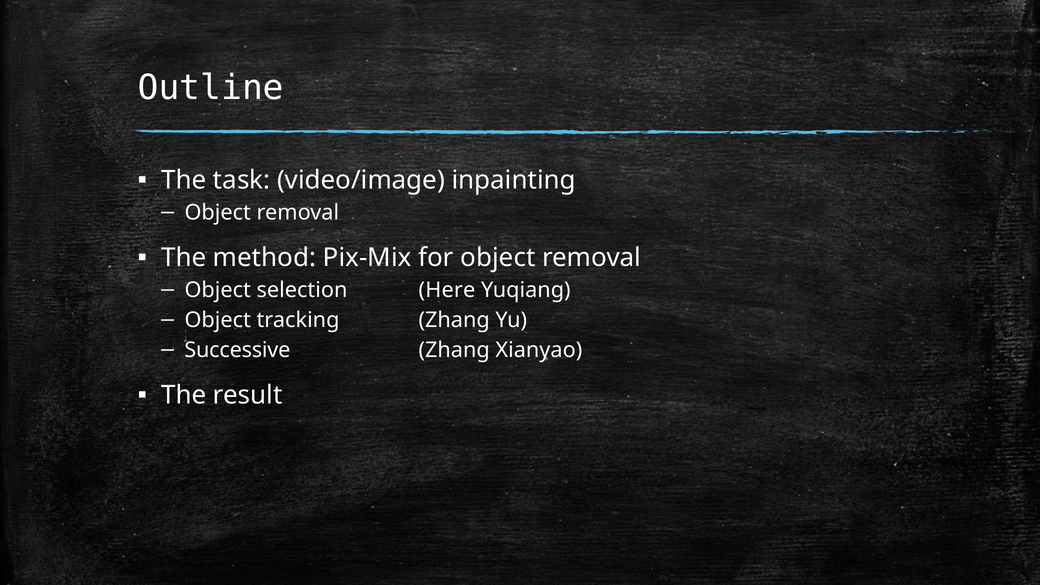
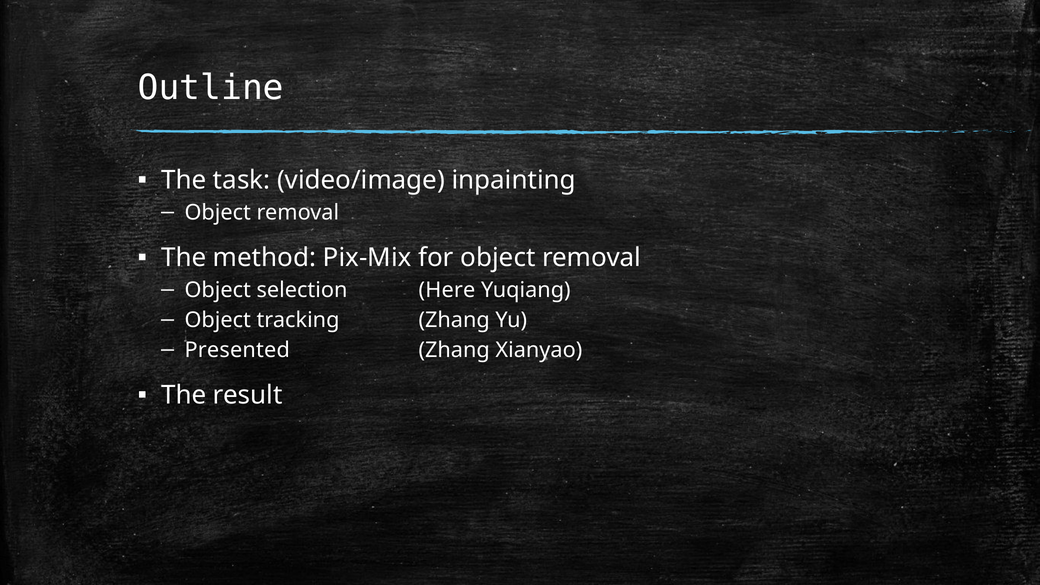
Successive: Successive -> Presented (237, 350)
